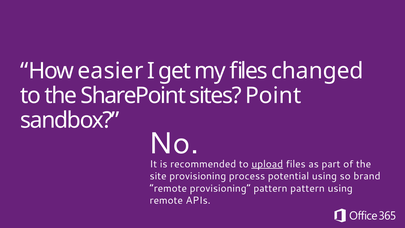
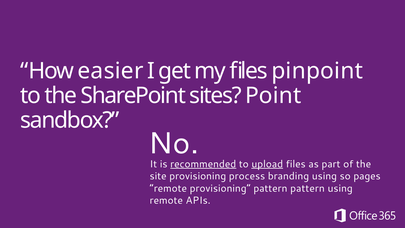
changed: changed -> pinpoint (317, 71)
recommended underline: none -> present (203, 164)
potential: potential -> branding (288, 176)
brand: brand -> pages (367, 176)
